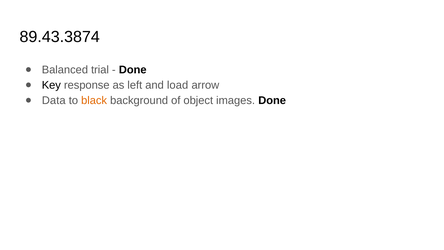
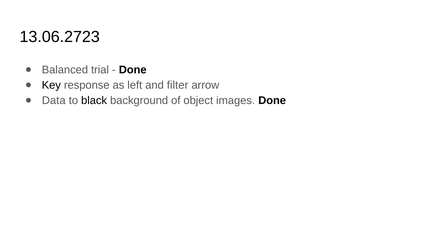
89.43.3874: 89.43.3874 -> 13.06.2723 (60, 37)
load: load -> filter (178, 85)
black colour: orange -> black (94, 100)
